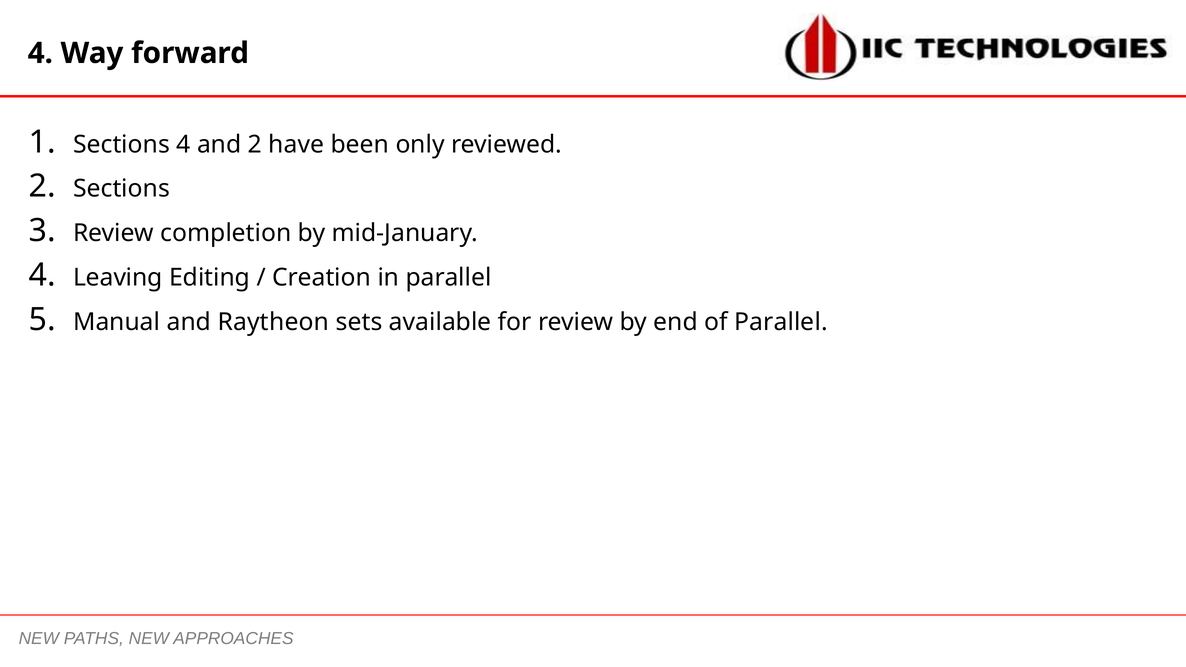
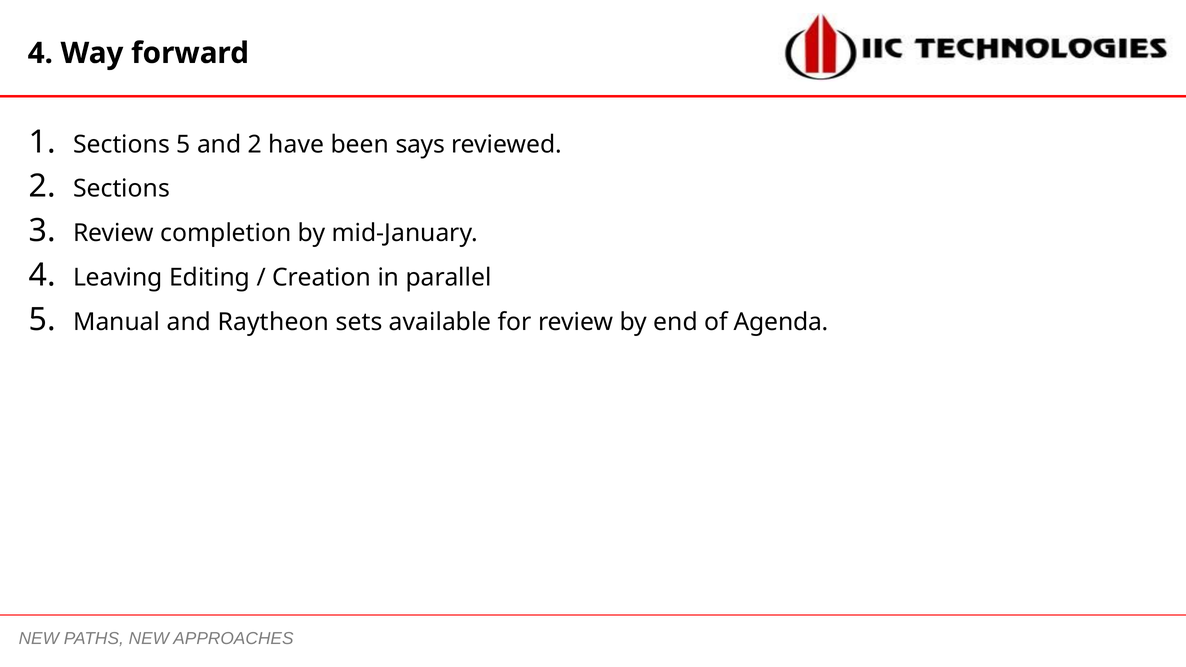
Sections 4: 4 -> 5 (184, 144)
only: only -> says (420, 144)
of Parallel: Parallel -> Agenda (781, 322)
